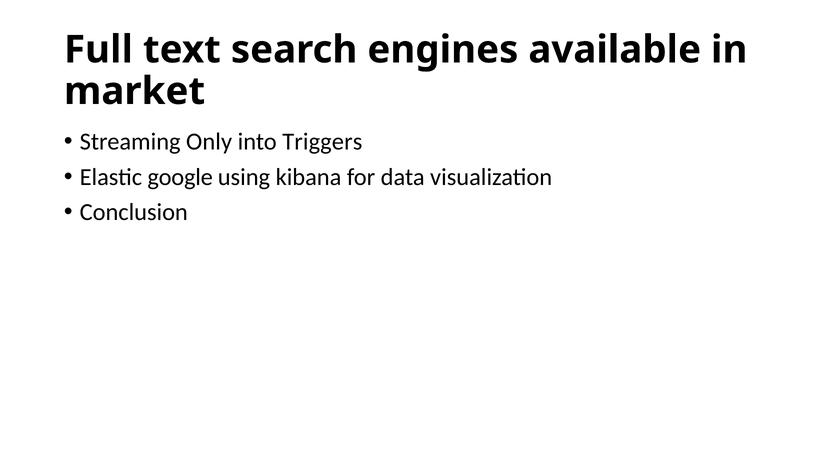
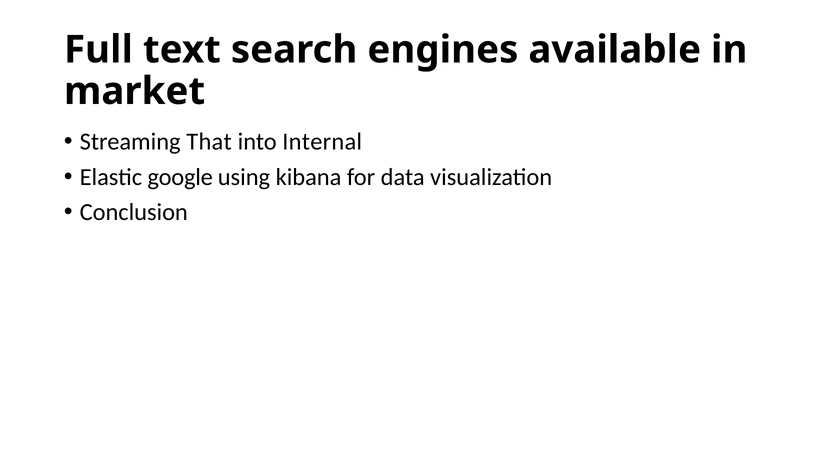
Only: Only -> That (209, 142)
Triggers: Triggers -> Internal (322, 142)
